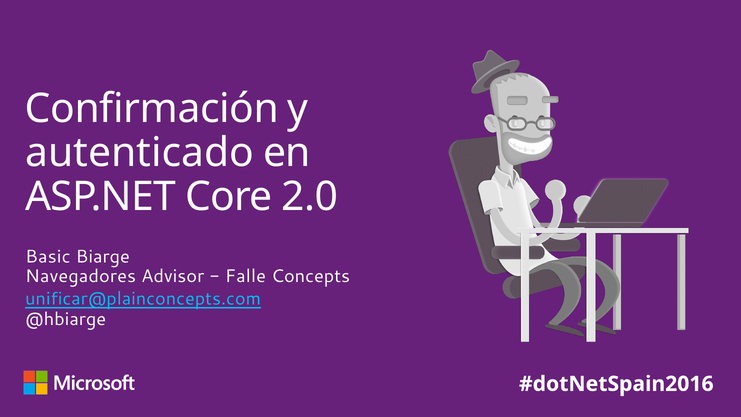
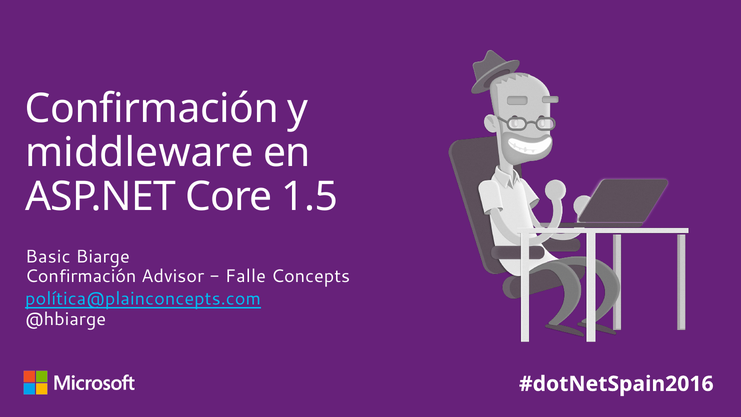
autenticado: autenticado -> middleware (139, 153)
2.0: 2.0 -> 1.5 (310, 197)
Navegadores: Navegadores -> Confirmación (81, 276)
unificar@plainconcepts.com: unificar@plainconcepts.com -> política@plainconcepts.com (143, 298)
